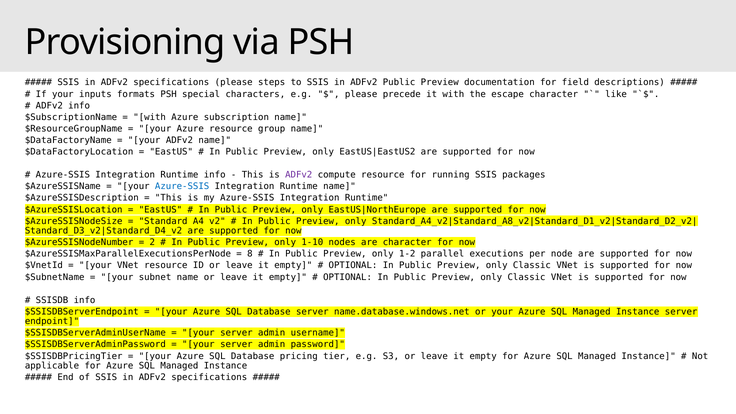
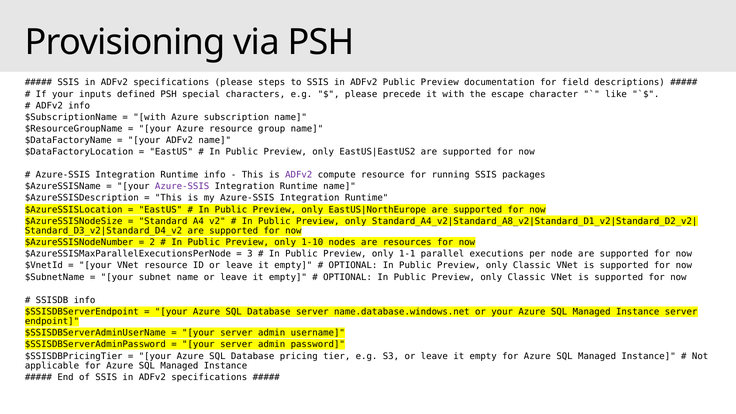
formats: formats -> defined (136, 94)
Azure-SSIS colour: blue -> purple (182, 186)
are character: character -> resources (407, 242)
8: 8 -> 3 (250, 254)
1-2: 1-2 -> 1-1 (407, 254)
